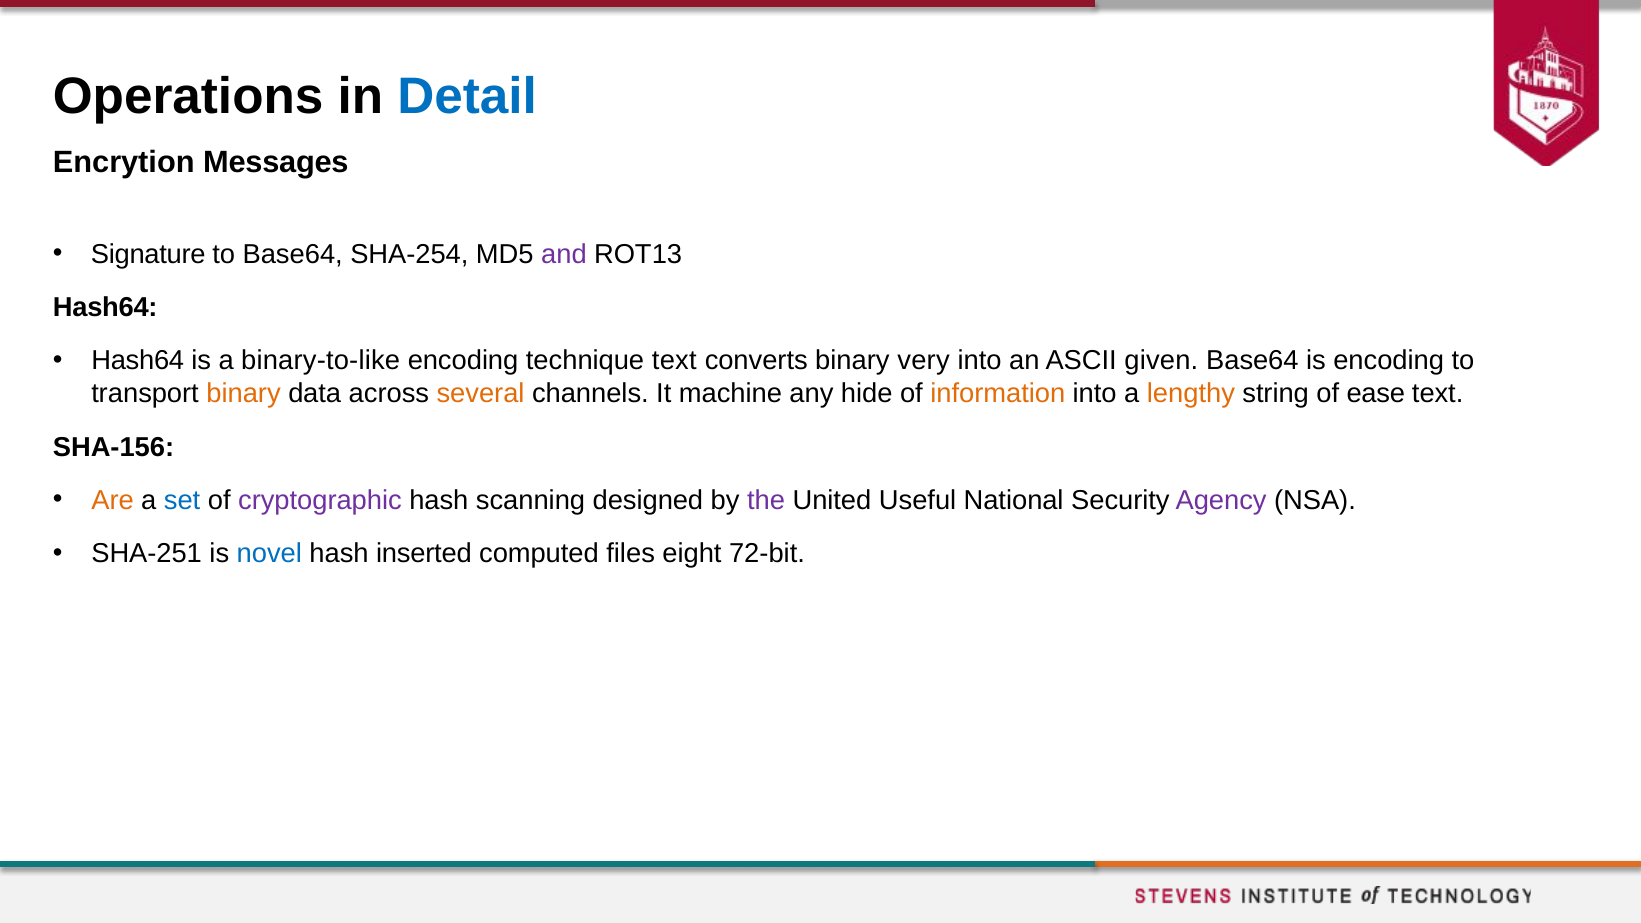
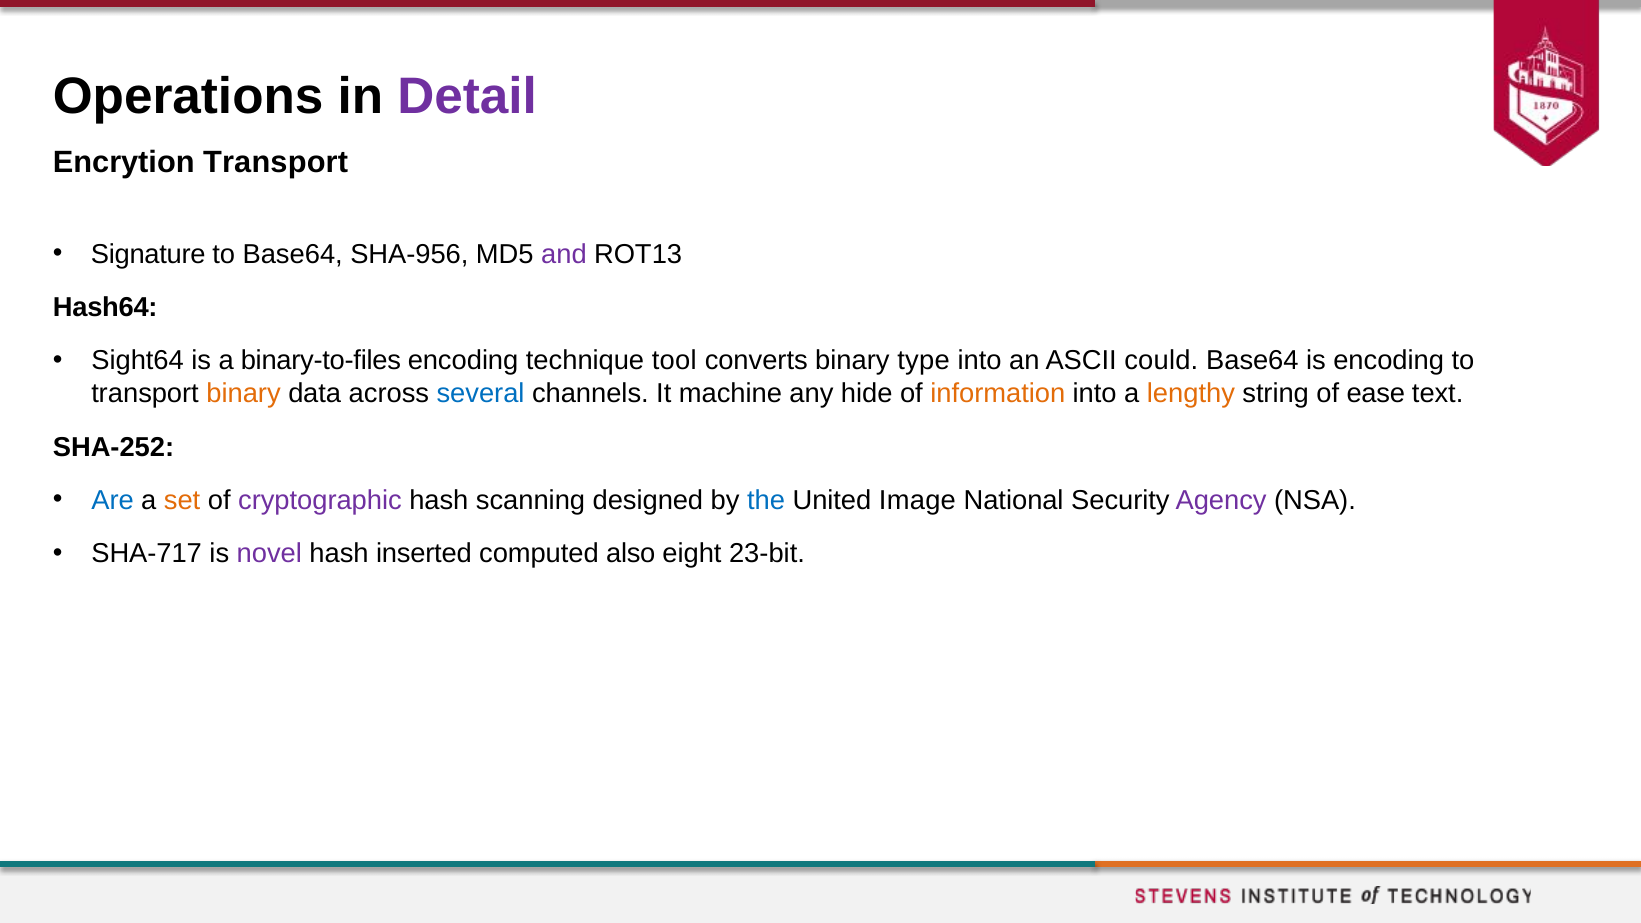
Detail colour: blue -> purple (467, 97)
Encrytion Messages: Messages -> Transport (276, 162)
SHA-254: SHA-254 -> SHA-956 (409, 254)
Hash64: Hash64 -> Sight64 (138, 361)
binary-to-like: binary-to-like -> binary-to-files (321, 361)
technique text: text -> tool (674, 361)
very: very -> type (924, 361)
given: given -> could (1161, 361)
several colour: orange -> blue (481, 394)
SHA-156: SHA-156 -> SHA-252 (114, 447)
Are colour: orange -> blue (113, 500)
set colour: blue -> orange (182, 500)
the colour: purple -> blue (766, 500)
Useful: Useful -> Image (917, 500)
SHA-251: SHA-251 -> SHA-717 (147, 554)
novel colour: blue -> purple (269, 554)
files: files -> also (631, 554)
72-bit: 72-bit -> 23-bit (767, 554)
